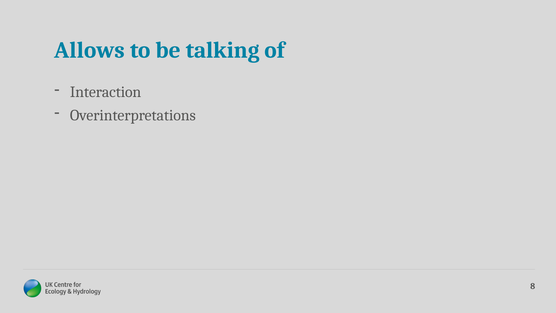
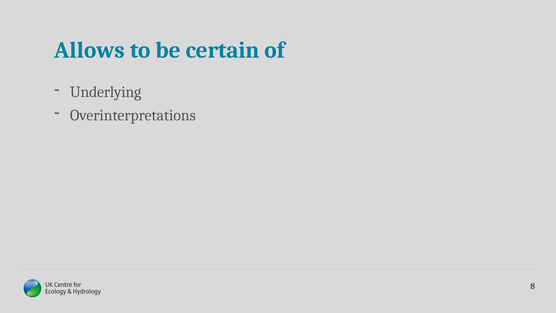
talking: talking -> certain (223, 50)
Interaction: Interaction -> Underlying (106, 92)
